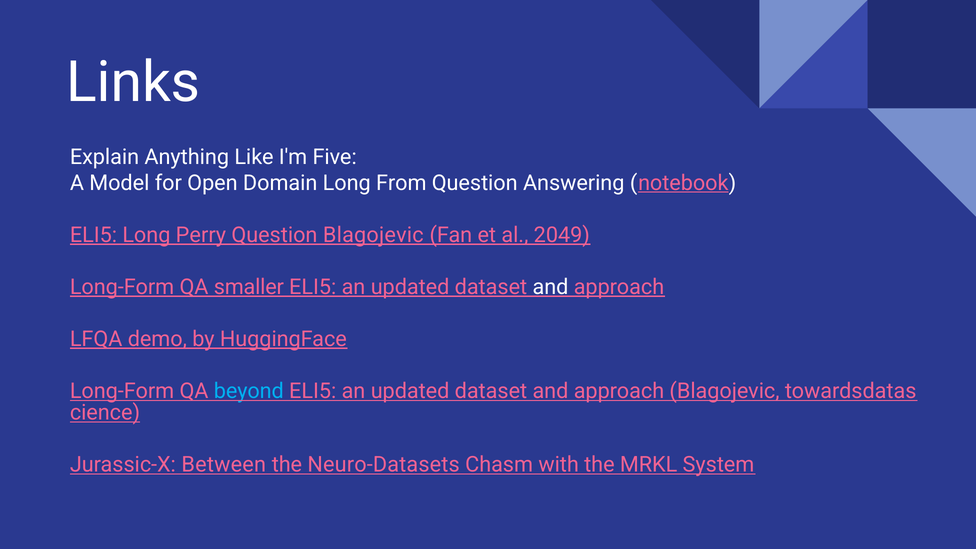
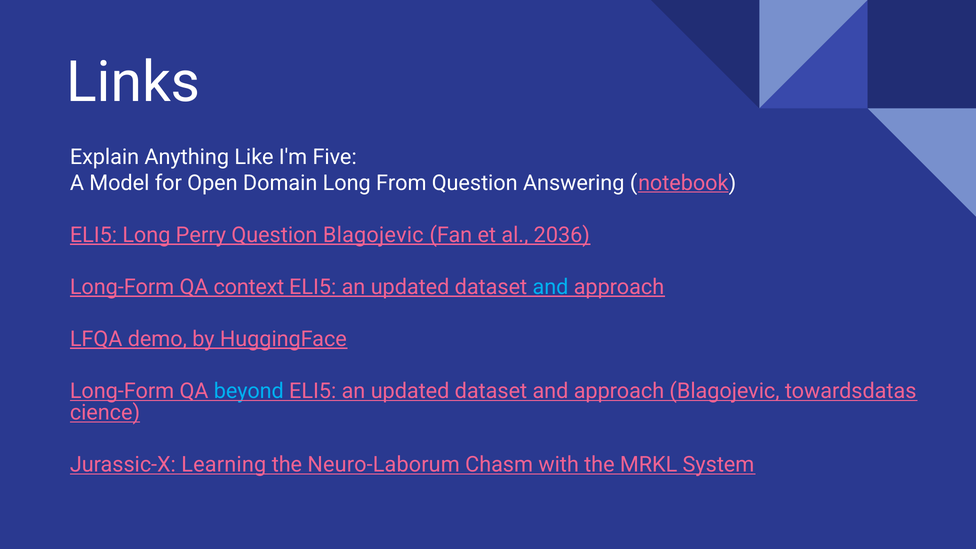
2049: 2049 -> 2036 (562, 235)
smaller: smaller -> context (249, 287)
and colour: white -> light blue (550, 287)
Between: Between -> Learning (224, 465)
Neuro-Datasets: Neuro-Datasets -> Neuro-Laborum (384, 465)
